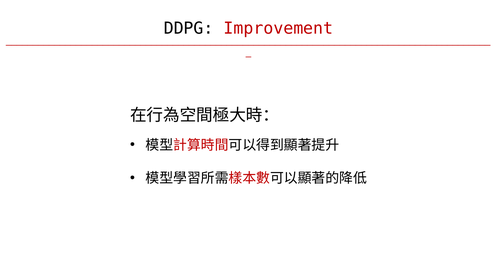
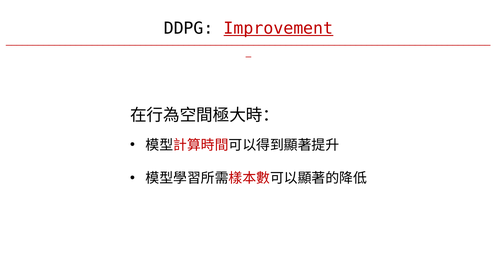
Improvement underline: none -> present (278, 28)
